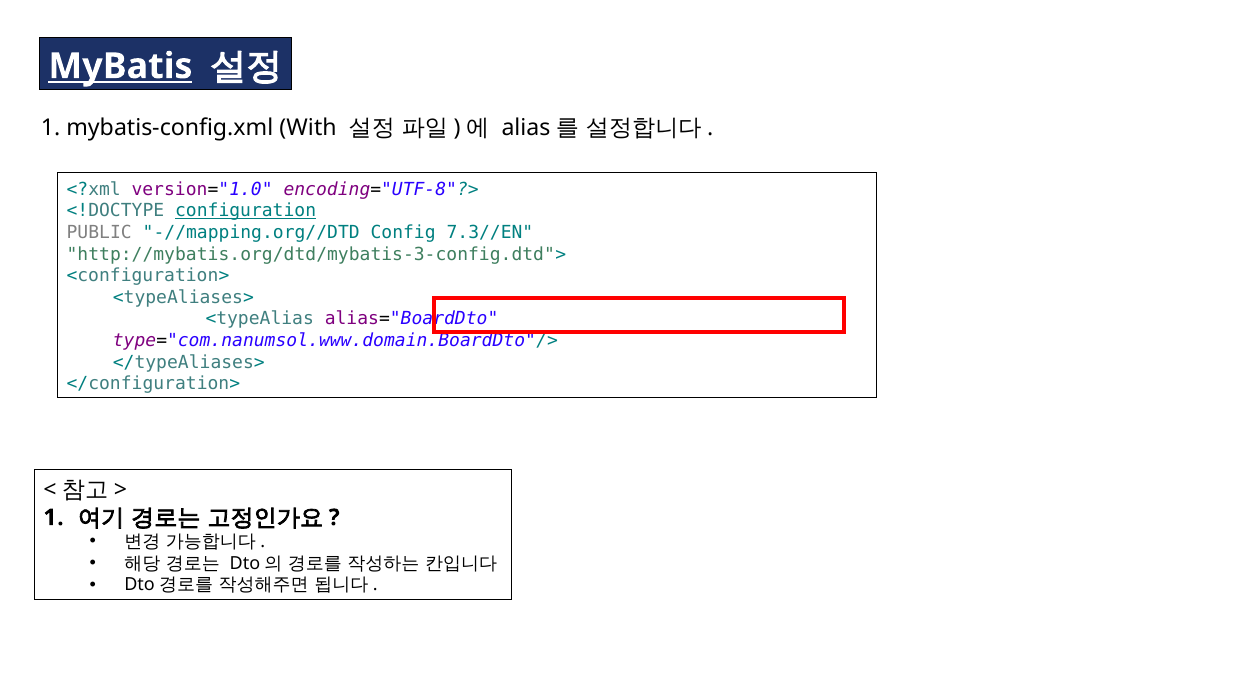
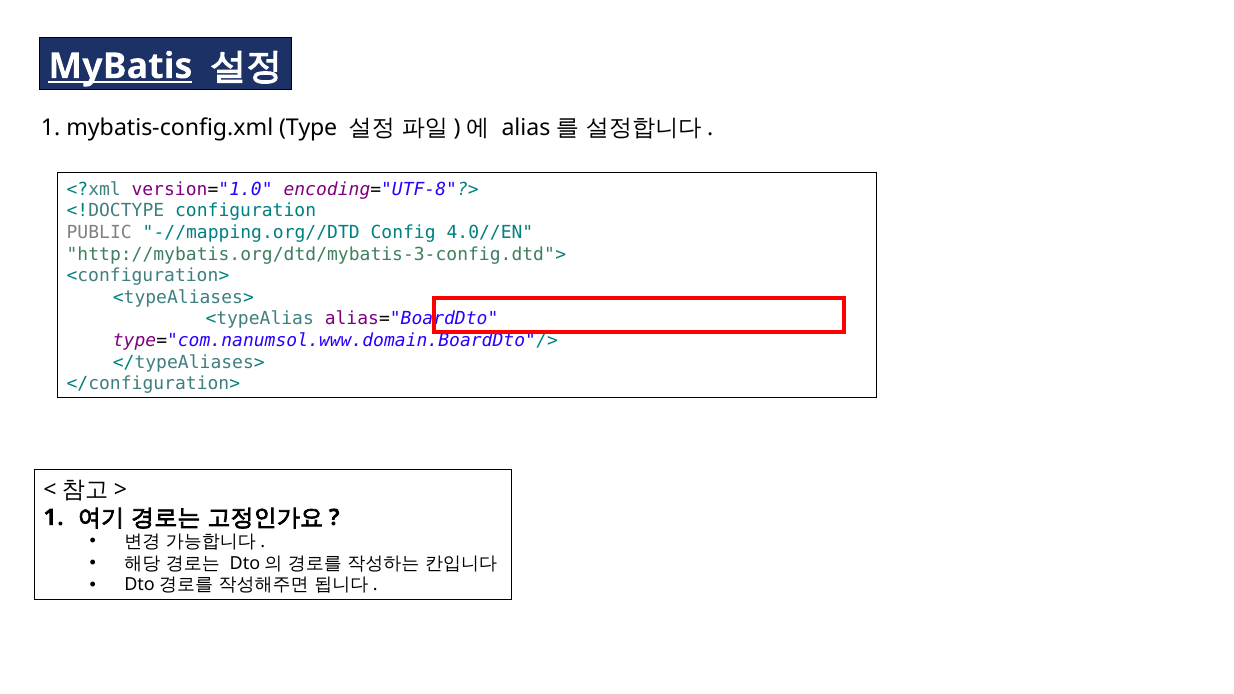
With: With -> Type (308, 128)
configuration underline: present -> none (246, 211)
7.3//EN: 7.3//EN -> 4.0//EN (490, 233)
